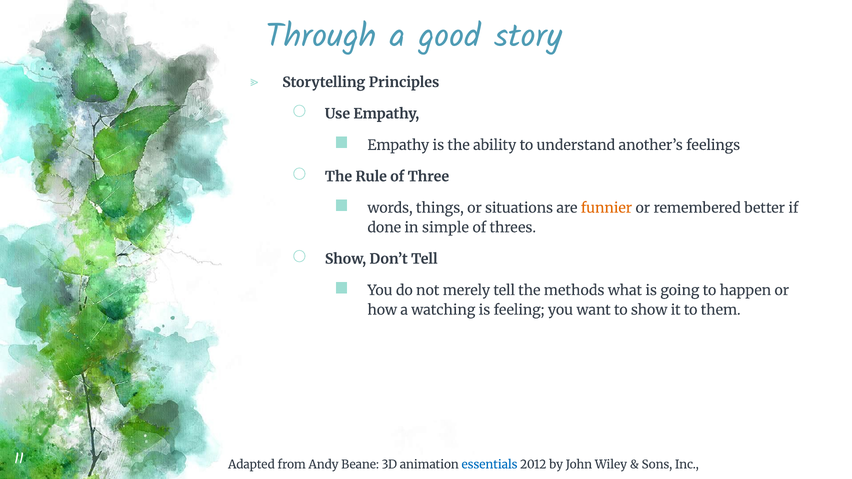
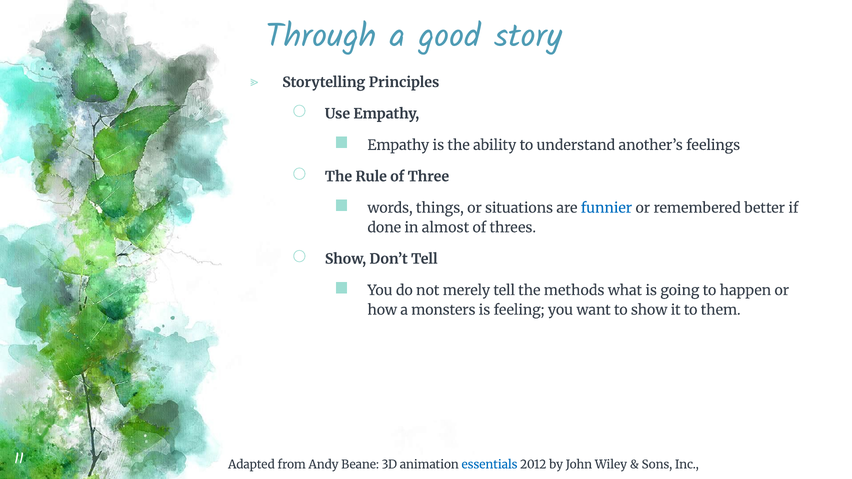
funnier colour: orange -> blue (606, 208)
simple: simple -> almost (445, 228)
watching: watching -> monsters (443, 310)
